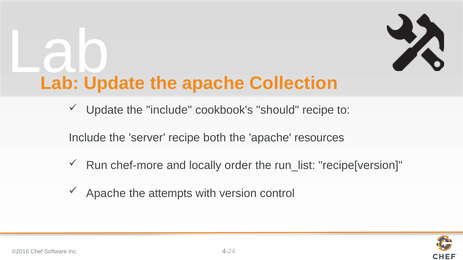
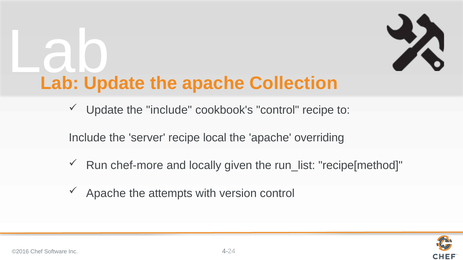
cookbook's should: should -> control (278, 110)
both: both -> local (215, 138)
resources: resources -> overriding (319, 138)
order: order -> given (238, 166)
recipe[version: recipe[version -> recipe[method (361, 166)
